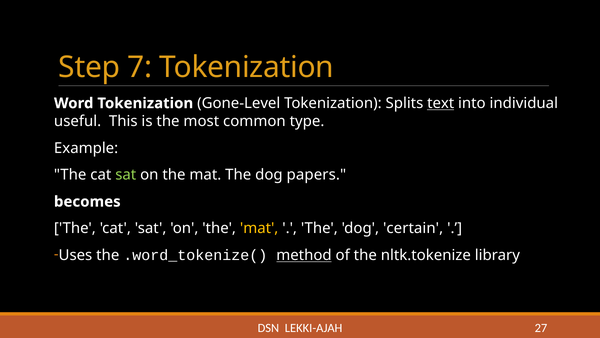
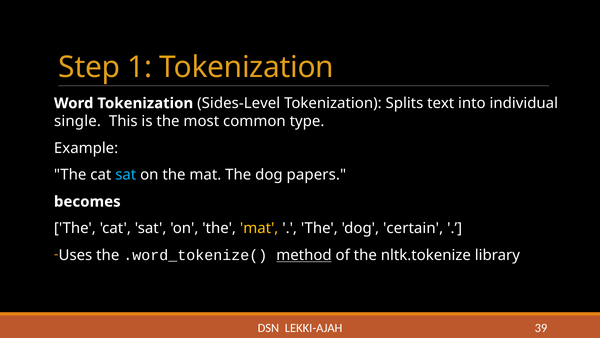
7: 7 -> 1 (140, 67)
Gone-Level: Gone-Level -> Sides-Level (239, 103)
text underline: present -> none (441, 103)
useful: useful -> single (77, 121)
sat colour: light green -> light blue (126, 175)
27: 27 -> 39 (541, 328)
